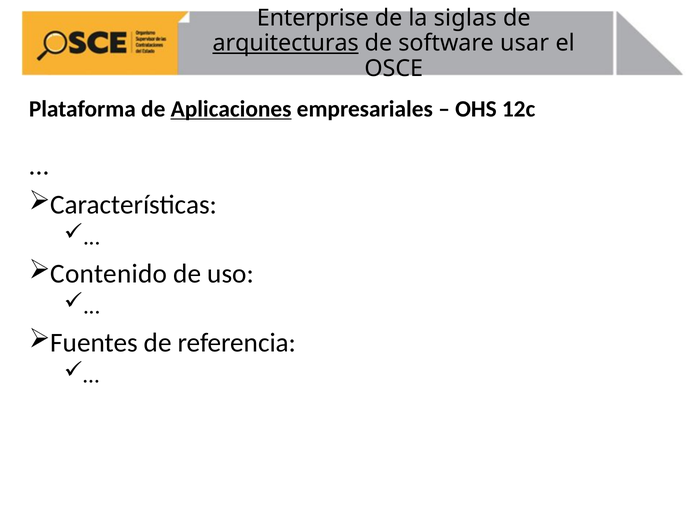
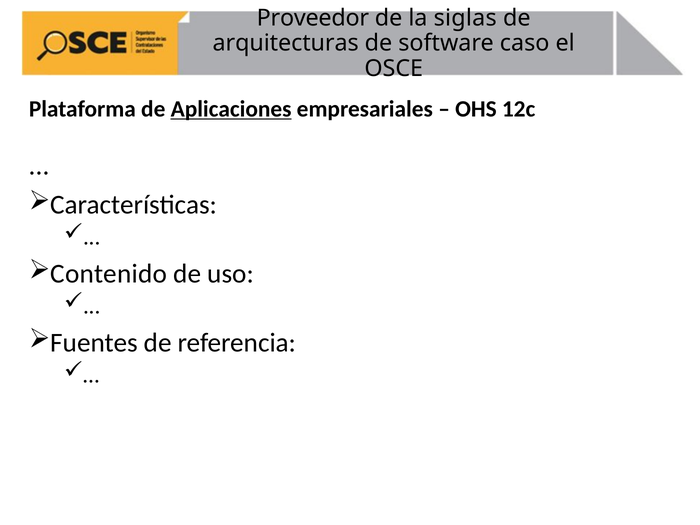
Enterprise: Enterprise -> Proveedor (313, 18)
arquitecturas underline: present -> none (286, 43)
usar: usar -> caso (525, 43)
